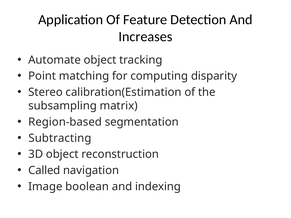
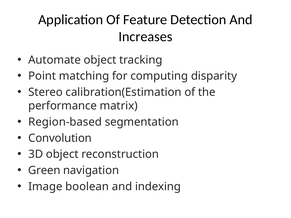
subsampling: subsampling -> performance (63, 106)
Subtracting: Subtracting -> Convolution (60, 138)
Called: Called -> Green (44, 171)
